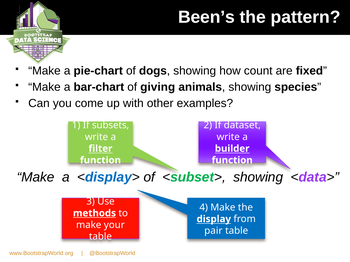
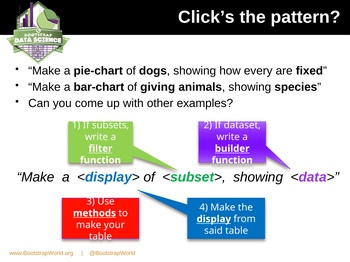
Been’s: Been’s -> Click’s (206, 17)
count: count -> every (258, 71)
pair: pair -> said (213, 231)
